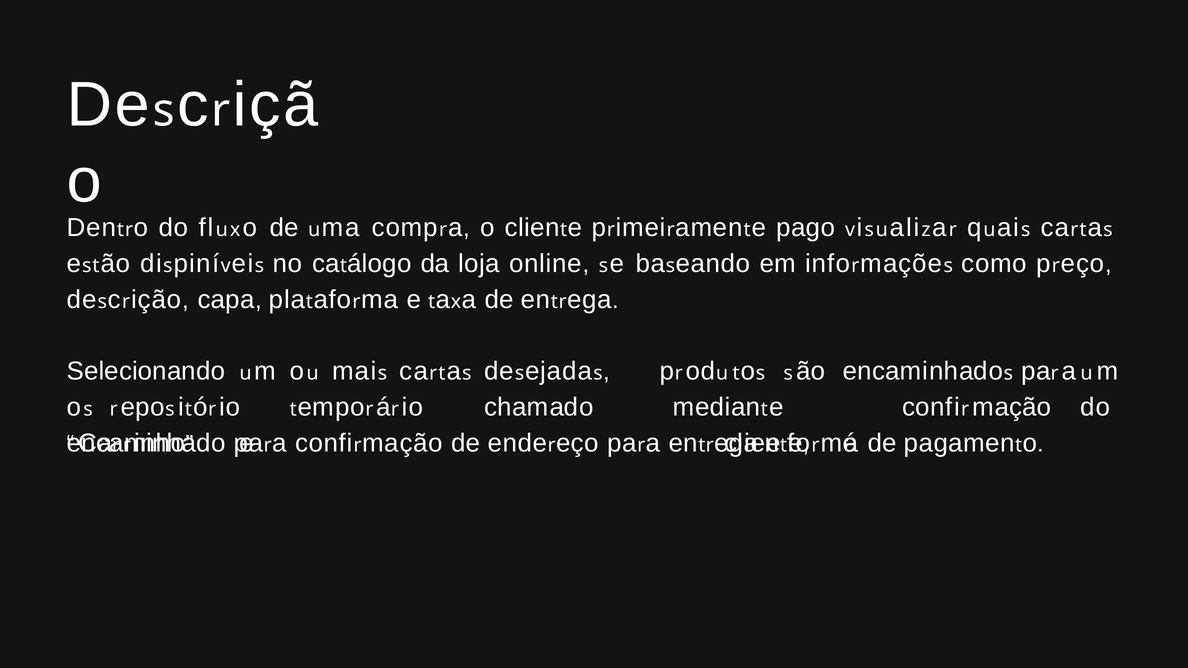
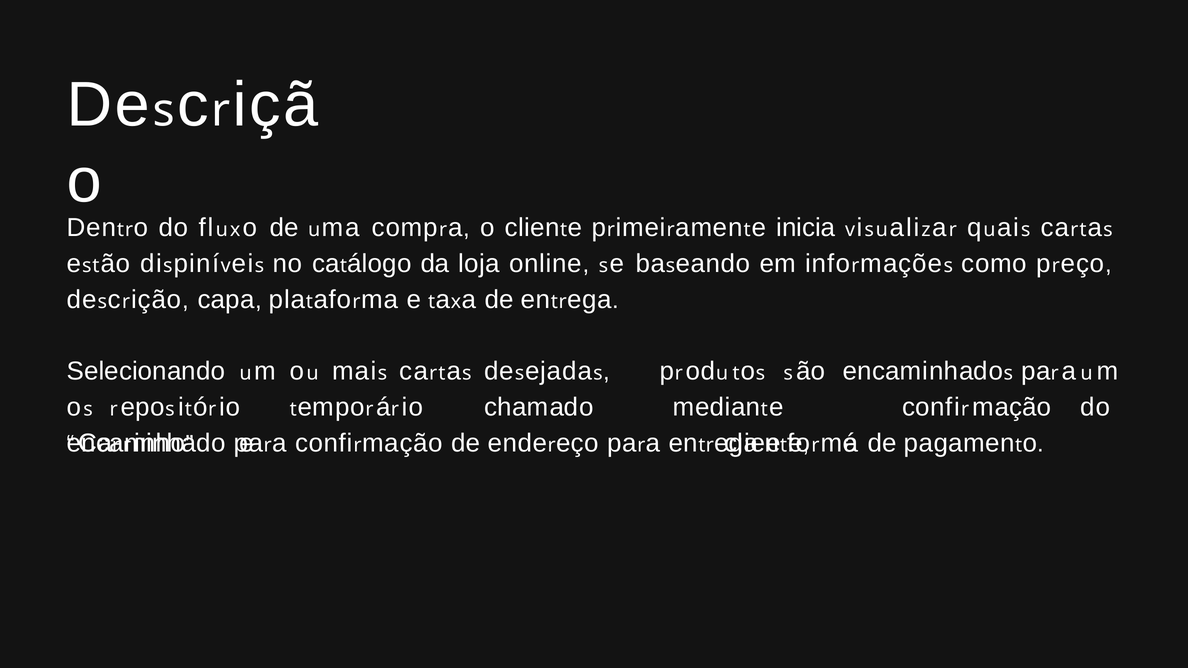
pago: pago -> inicia (806, 228)
